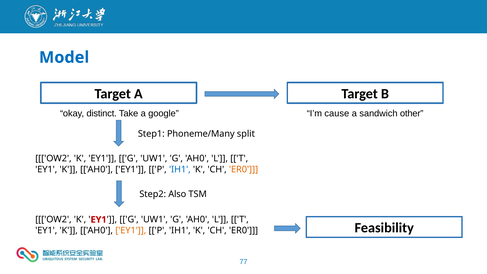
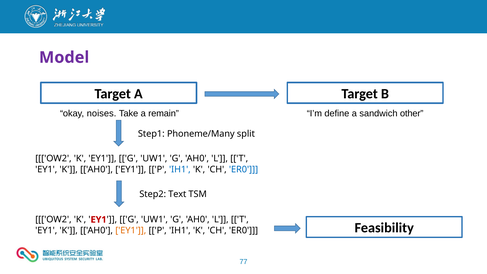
Model colour: blue -> purple (64, 57)
distinct: distinct -> noises (102, 113)
google: google -> remain (164, 113)
cause: cause -> define (337, 113)
ER0 colour: orange -> blue (244, 169)
Also: Also -> Text (177, 194)
